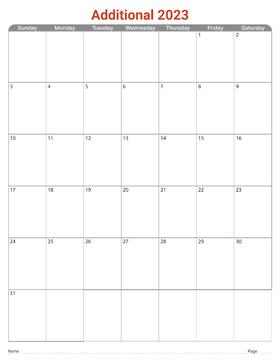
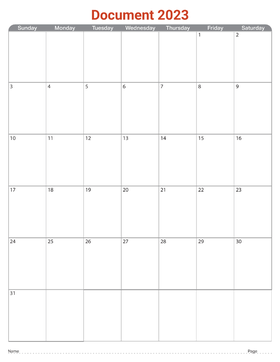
Additional: Additional -> Document (123, 15)
